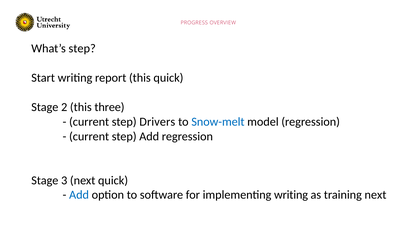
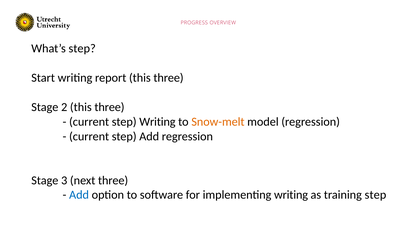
report this quick: quick -> three (169, 78)
step Drivers: Drivers -> Writing (157, 122)
Snow-melt colour: blue -> orange (218, 122)
next quick: quick -> three (113, 180)
training next: next -> step (375, 195)
